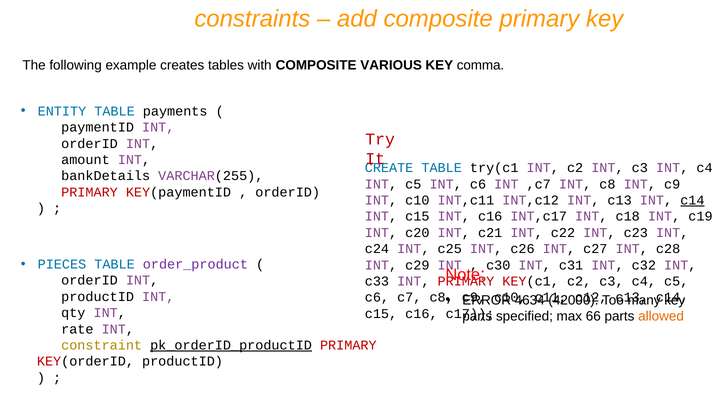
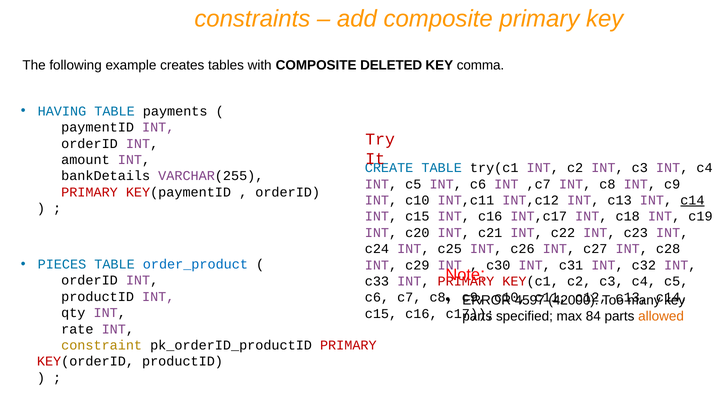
VARIOUS: VARIOUS -> DELETED (391, 65)
ENTITY: ENTITY -> HAVING (62, 111)
order_product colour: purple -> blue (195, 264)
4634: 4634 -> 4597 (530, 300)
66: 66 -> 84 (593, 316)
pk_orderID_productID underline: present -> none (231, 345)
